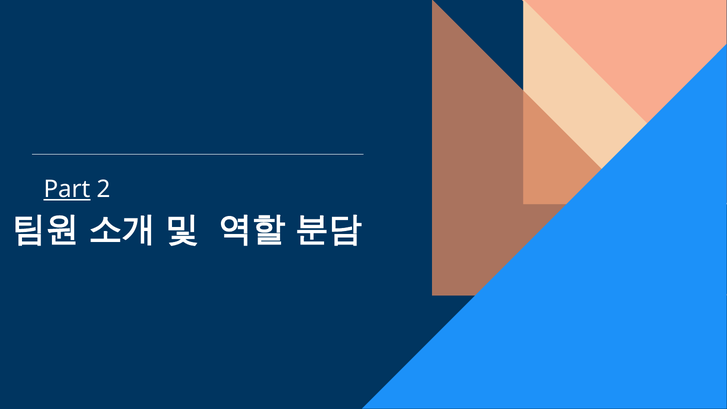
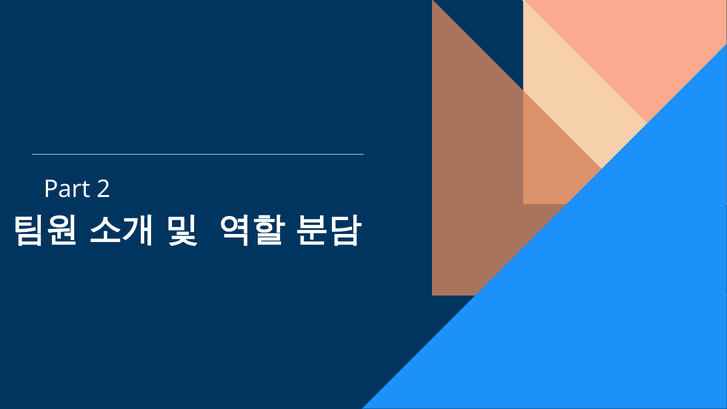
Part underline: present -> none (67, 189)
